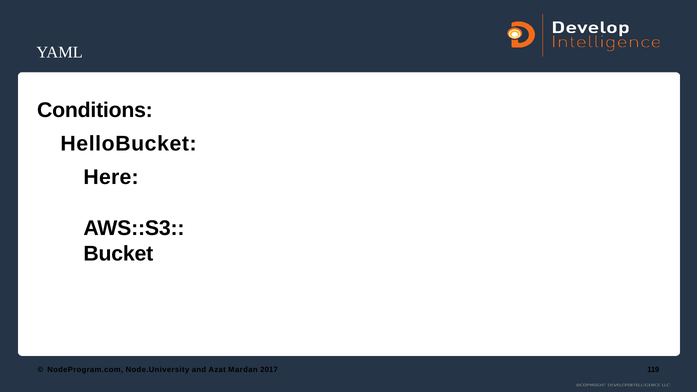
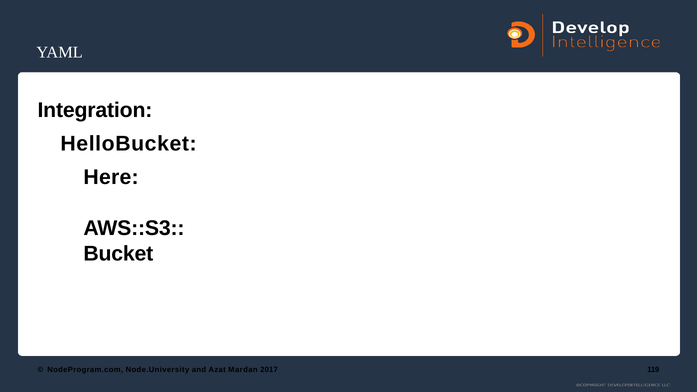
Conditions: Conditions -> Integration (95, 110)
